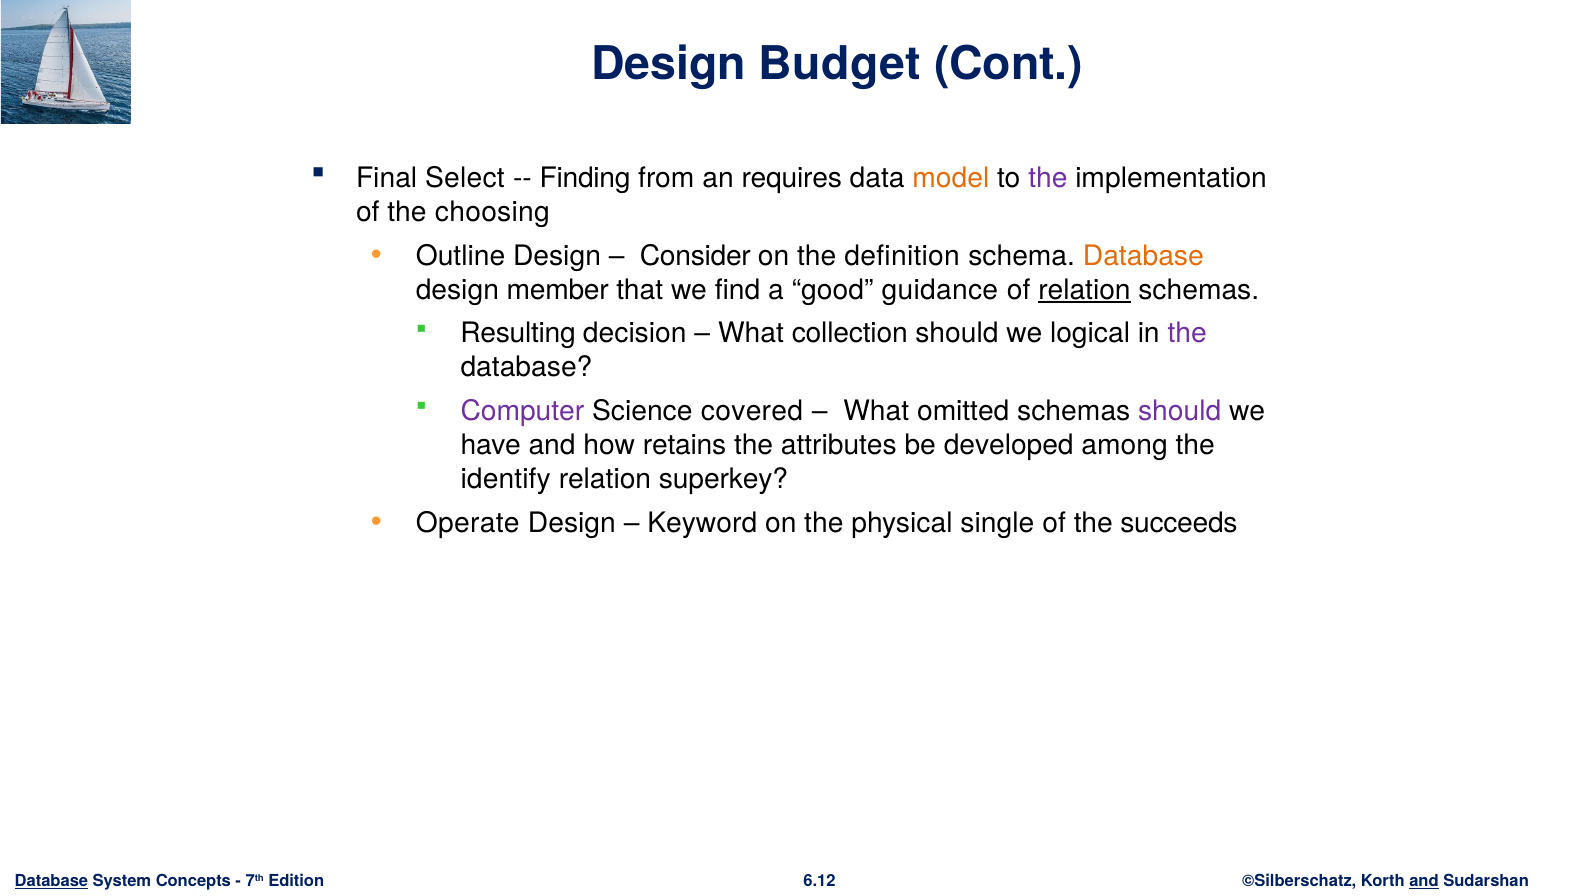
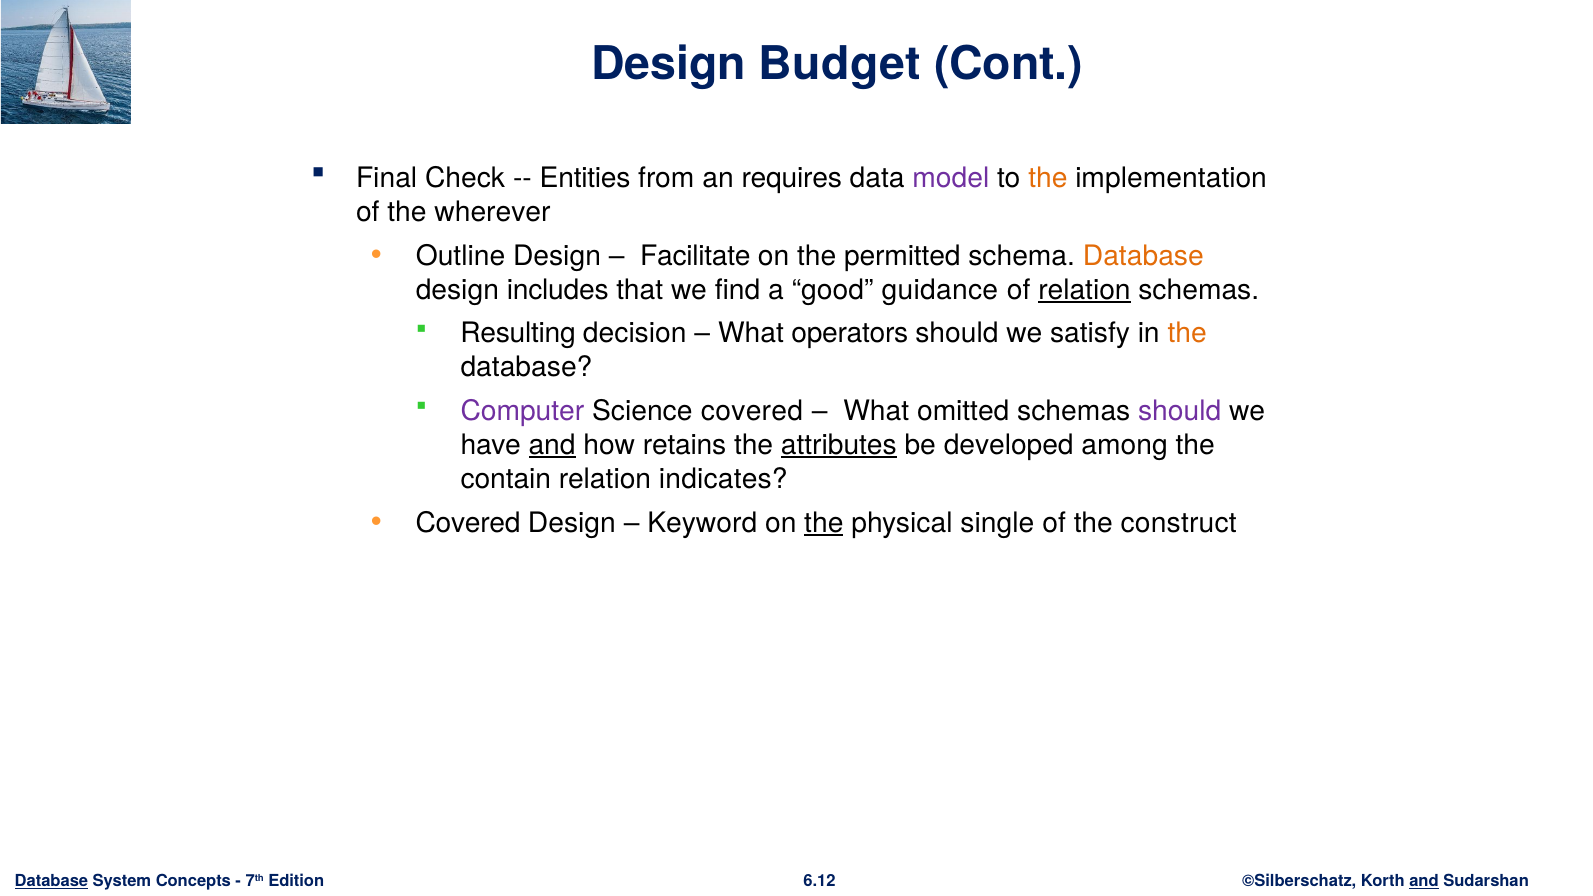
Select: Select -> Check (465, 178)
Finding: Finding -> Entities (585, 178)
model colour: orange -> purple (951, 178)
the colour: purple -> orange (1048, 178)
choosing: choosing -> wherever (493, 212)
Consider: Consider -> Facilitate (695, 256)
definition: definition -> permitted (902, 256)
member: member -> includes (558, 290)
collection: collection -> operators (850, 334)
logical: logical -> satisfy (1090, 334)
the colour: purple -> orange (1187, 334)
and underline: none -> present (552, 445)
attributes underline: none -> present (839, 445)
identify: identify -> contain (506, 479)
superkey: superkey -> indicates (723, 479)
Operate: Operate -> Covered (468, 523)
the underline: none -> present (824, 523)
succeeds: succeeds -> construct (1179, 523)
